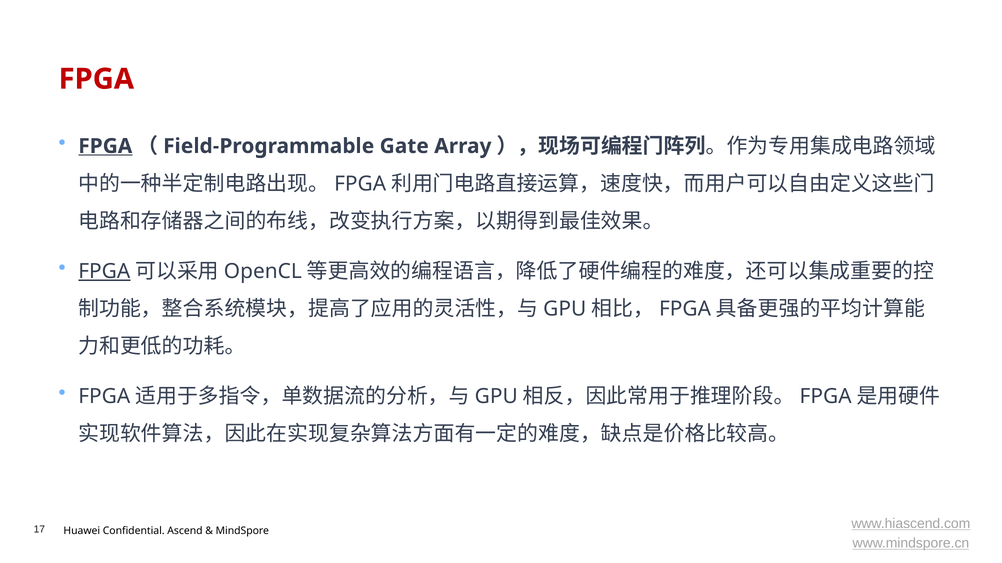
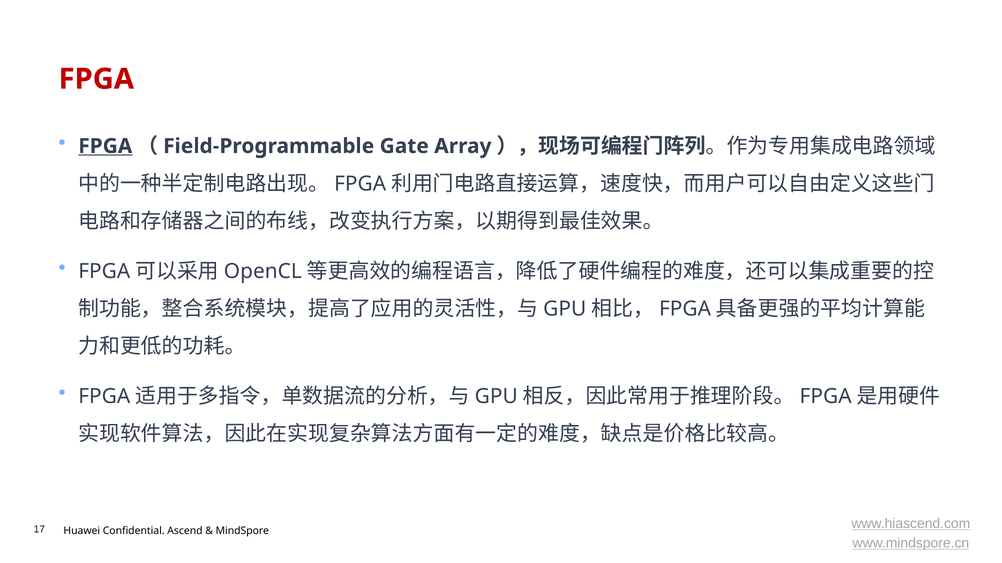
FPGA underline: present -> none (104, 271)
